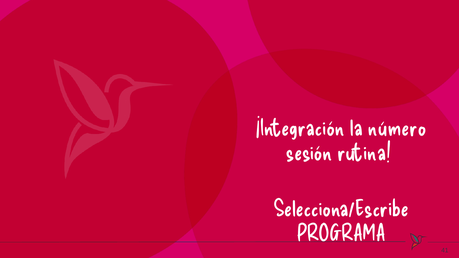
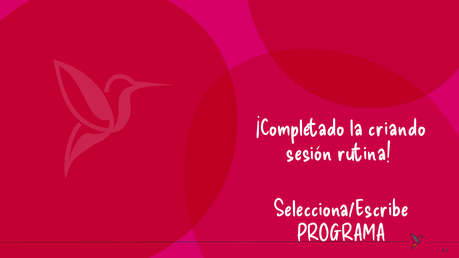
¡Integración: ¡Integración -> ¡Completado (300, 128)
número: número -> criando (397, 128)
